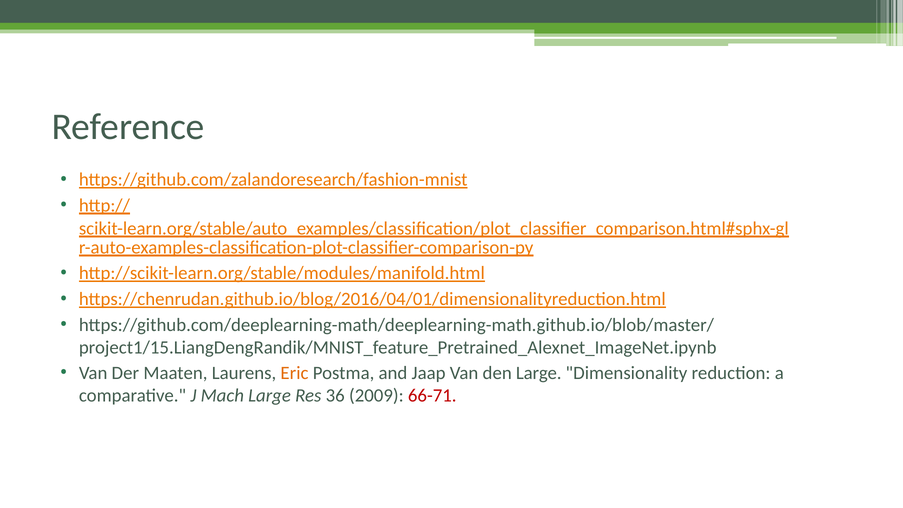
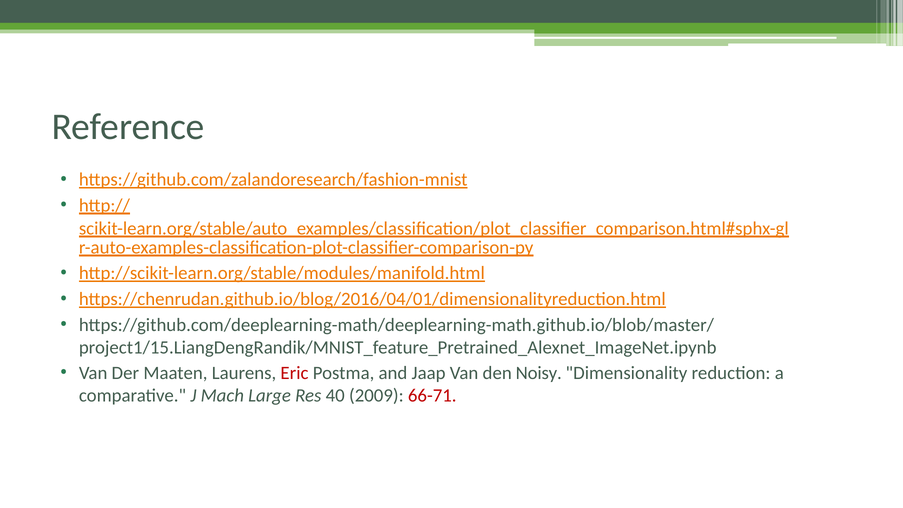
Eric colour: orange -> red (294, 373)
den Large: Large -> Noisy (539, 373)
36: 36 -> 40 (335, 395)
